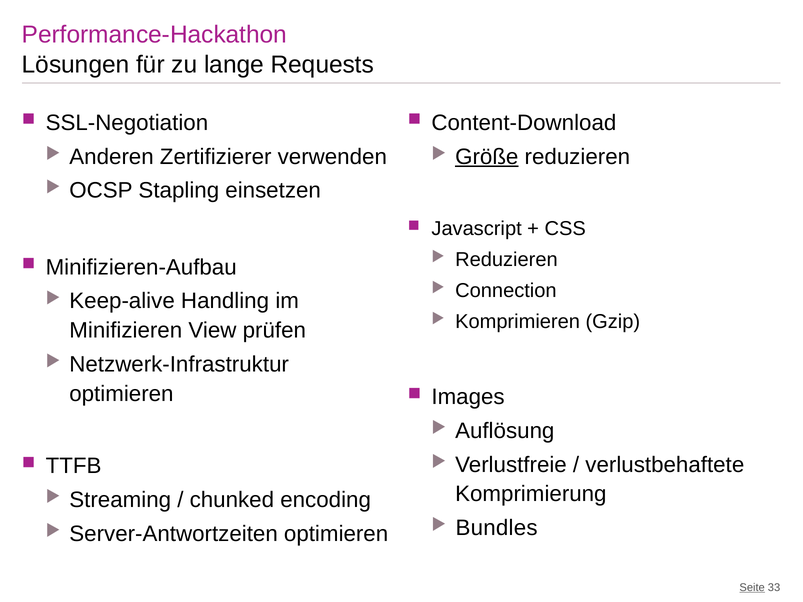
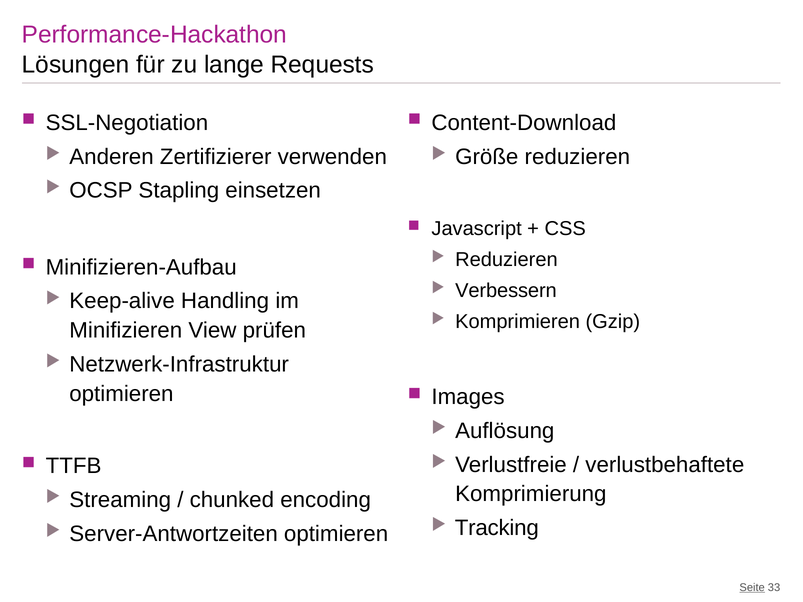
Größe underline: present -> none (487, 157)
Connection: Connection -> Verbessern (506, 291)
Bundles: Bundles -> Tracking (497, 528)
